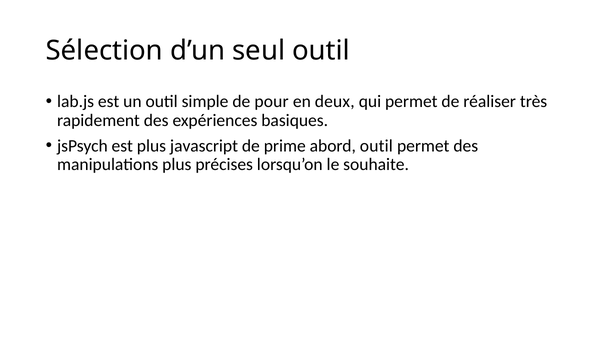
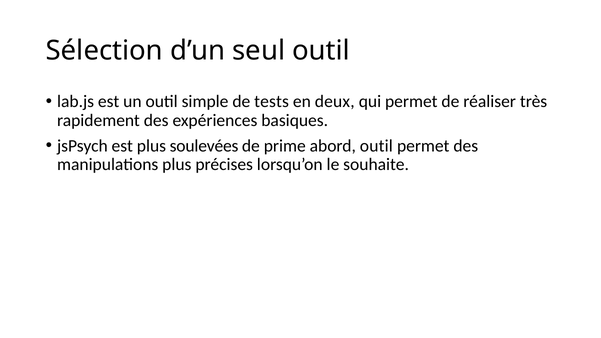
pour: pour -> tests (272, 102)
javascript: javascript -> soulevées (204, 146)
